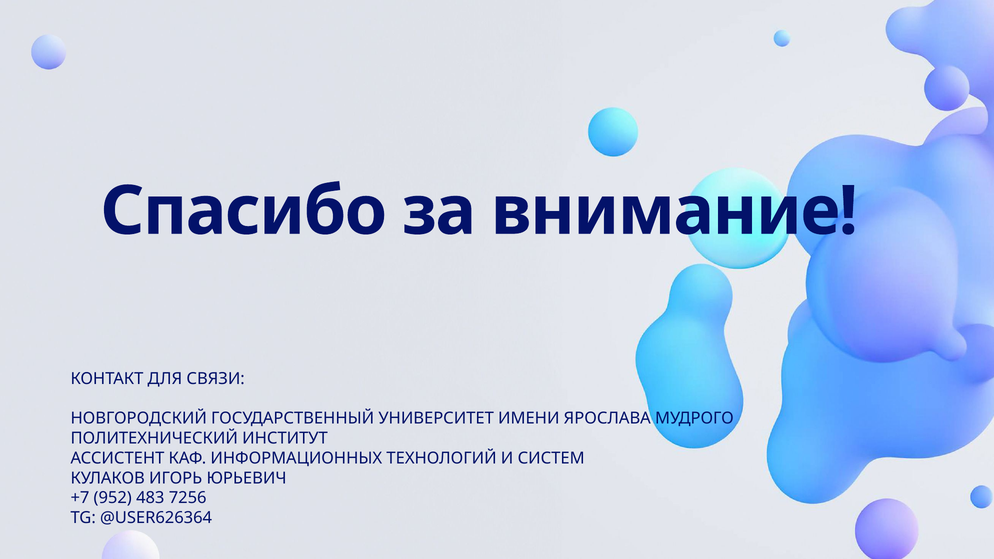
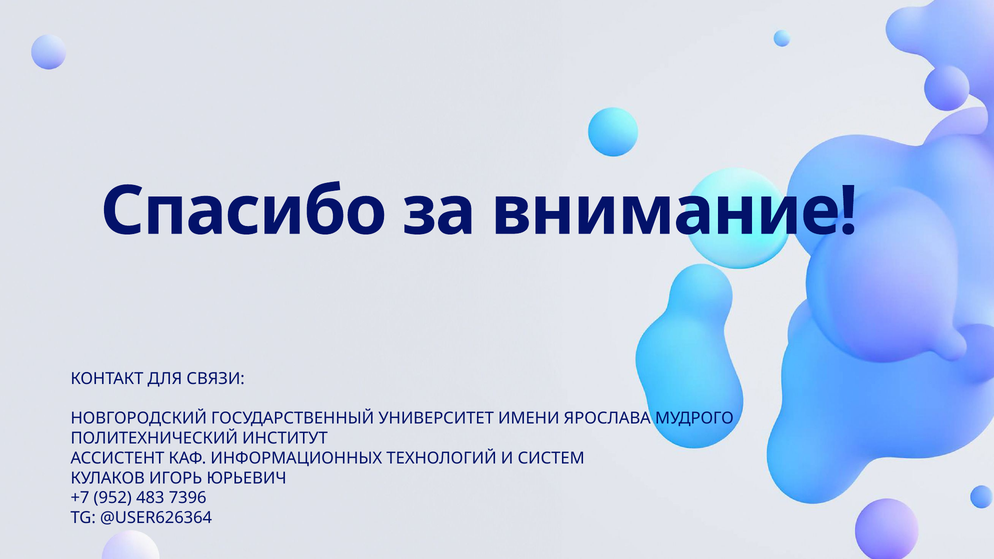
7256: 7256 -> 7396 (188, 498)
